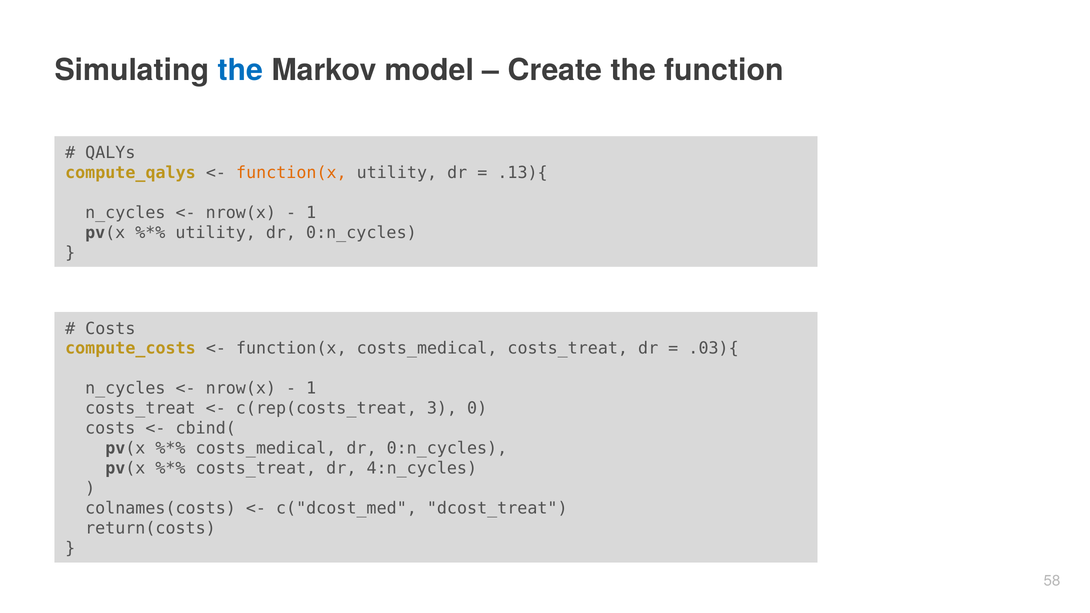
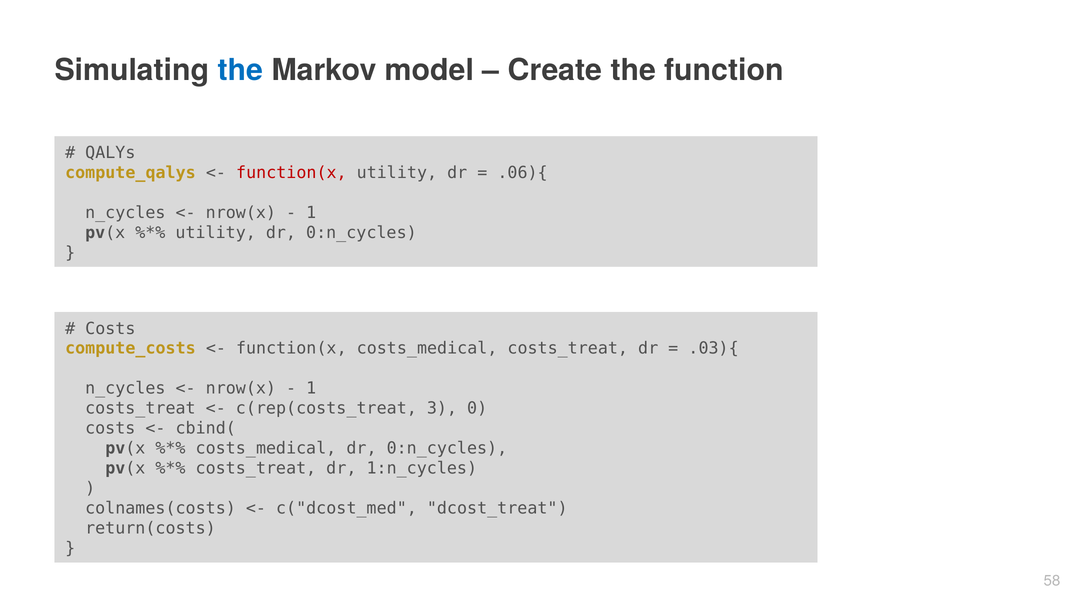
function(x colour: orange -> red (291, 173)
.13){: .13){ -> .06){ (523, 173)
4:n_cycles: 4:n_cycles -> 1:n_cycles (422, 469)
